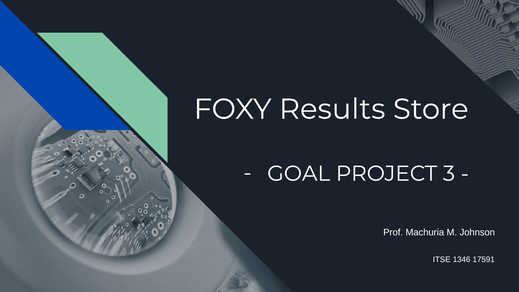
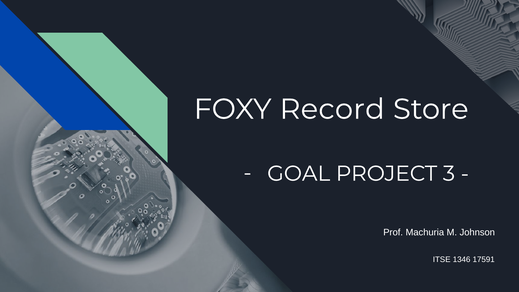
Results: Results -> Record (332, 109)
